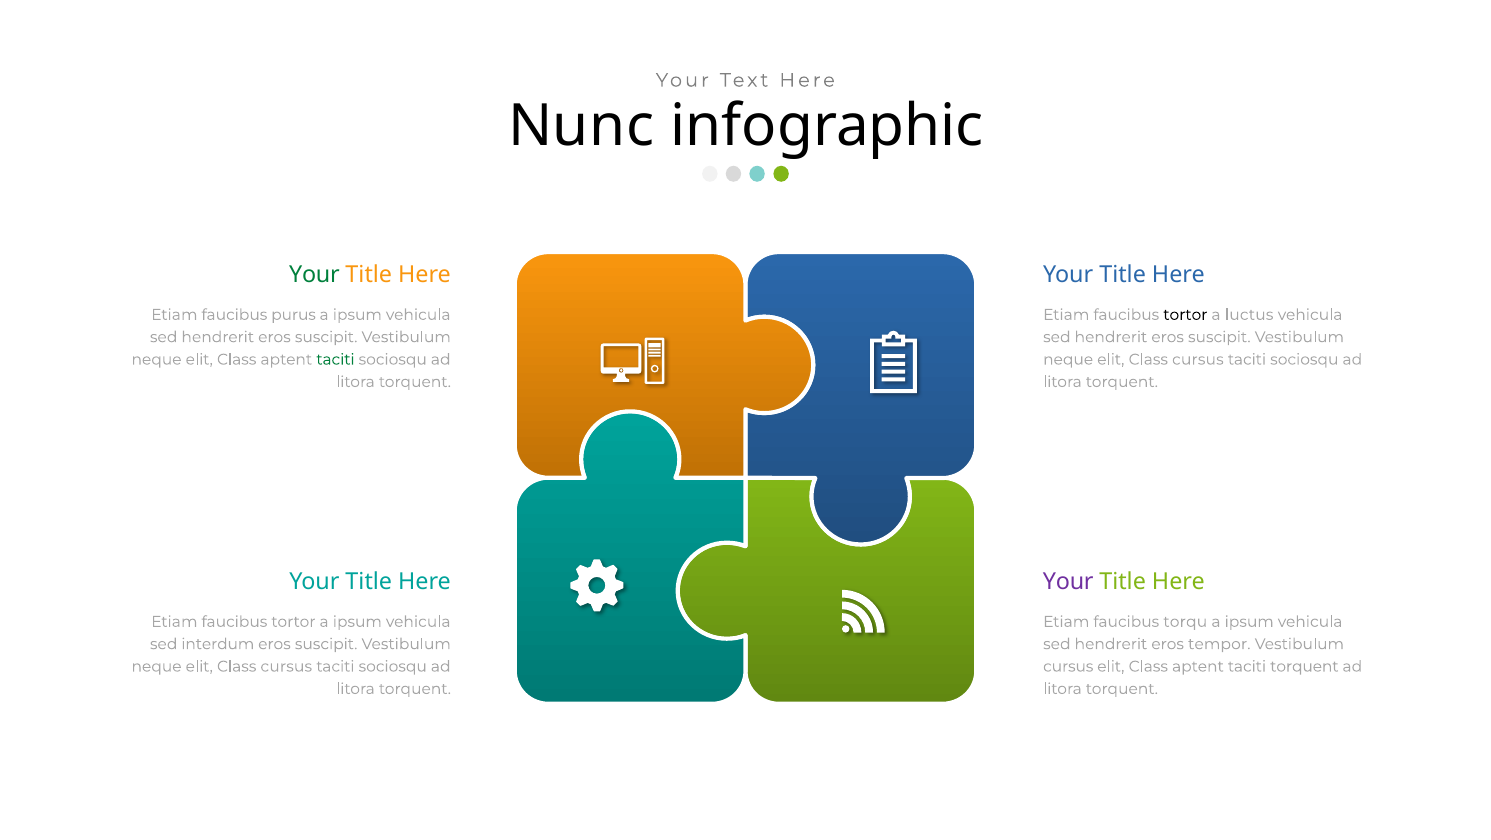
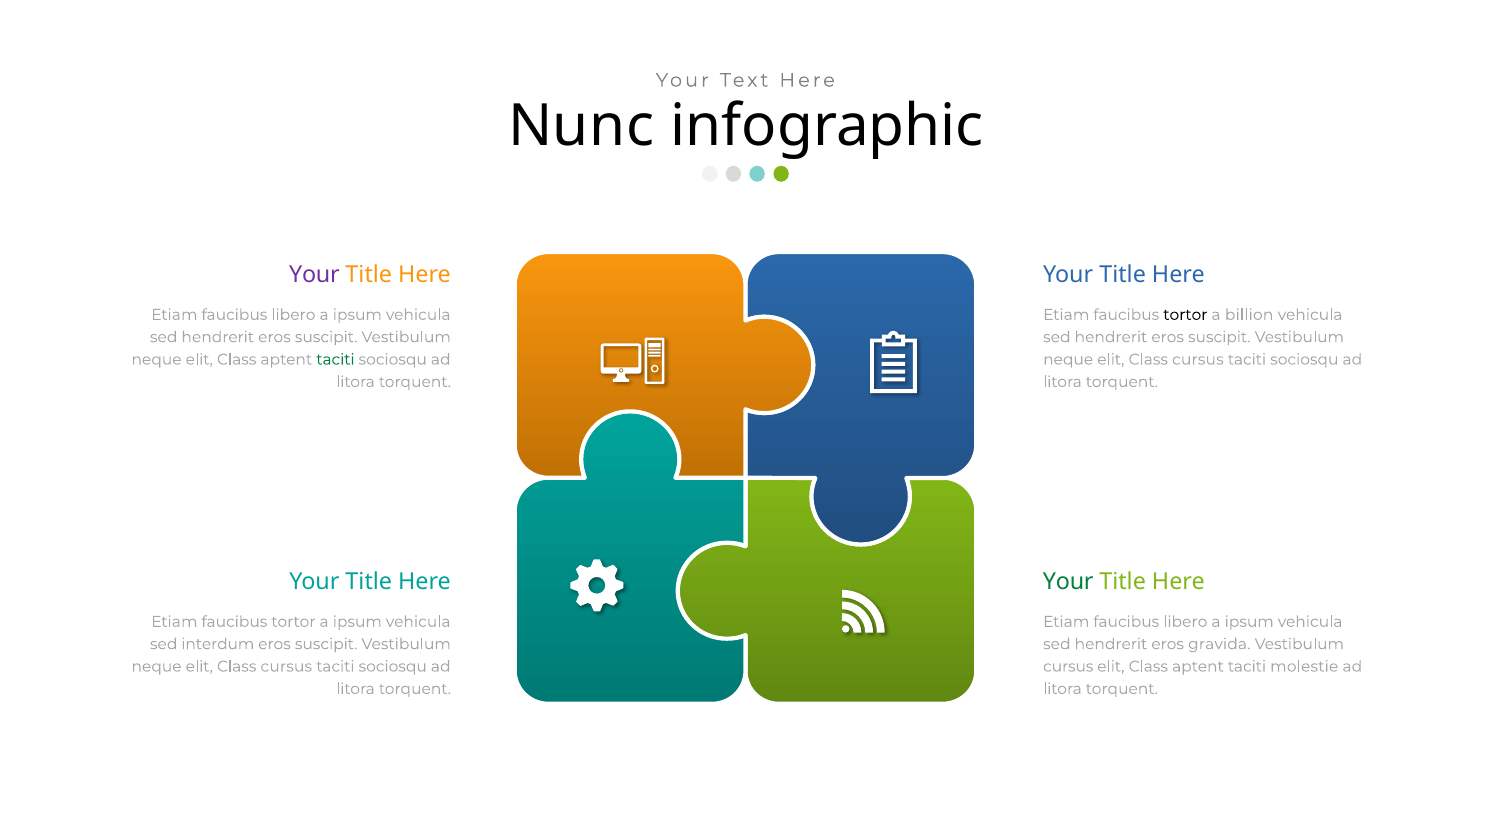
Your colour: green -> purple (314, 275)
purus: purus -> libero (293, 315)
luctus: luctus -> billion (1249, 315)
Your colour: purple -> green (1068, 582)
torqu: torqu -> libero (1185, 622)
tempor: tempor -> gravida (1219, 644)
taciti torquent: torquent -> molestie (1304, 666)
